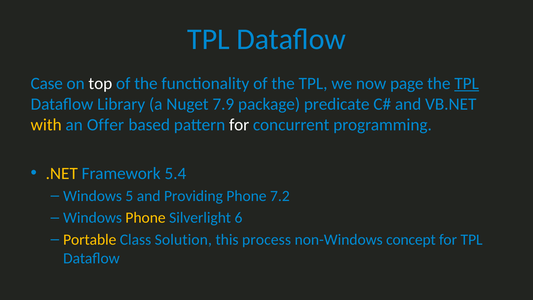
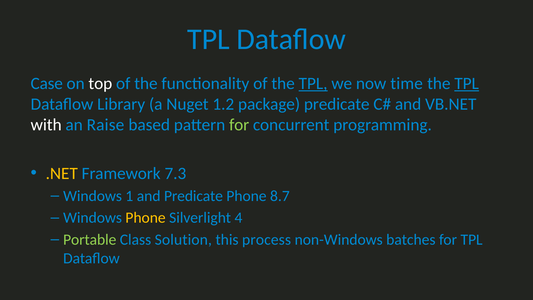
TPL underline: none -> present (313, 83)
page: page -> time (407, 83)
7.9: 7.9 -> 1.2 (223, 104)
with colour: yellow -> white (46, 125)
Offer: Offer -> Raise (105, 125)
for colour: white -> light green (239, 125)
5.4: 5.4 -> 7.3 (175, 173)
5: 5 -> 1 (129, 196)
and Providing: Providing -> Predicate (193, 196)
7.2: 7.2 -> 8.7 (280, 196)
6: 6 -> 4 (238, 218)
Portable colour: yellow -> light green (90, 239)
concept: concept -> batches (411, 239)
